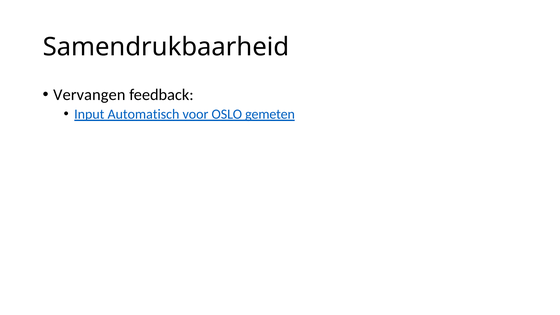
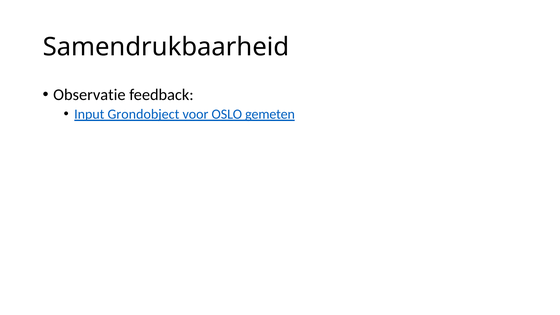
Vervangen: Vervangen -> Observatie (89, 95)
Automatisch: Automatisch -> Grondobject (143, 114)
